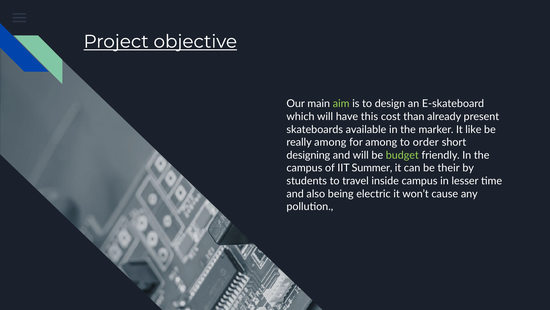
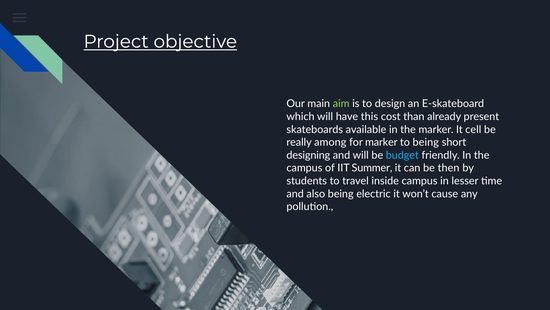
like: like -> cell (473, 129)
for among: among -> marker (381, 142)
to order: order -> being (426, 142)
budget colour: light green -> light blue (402, 155)
their: their -> then (449, 168)
